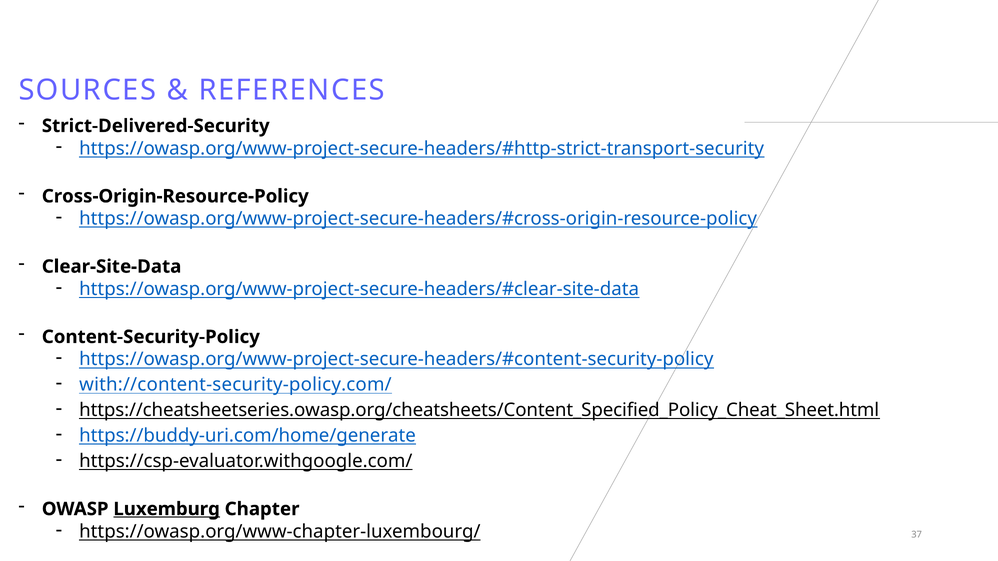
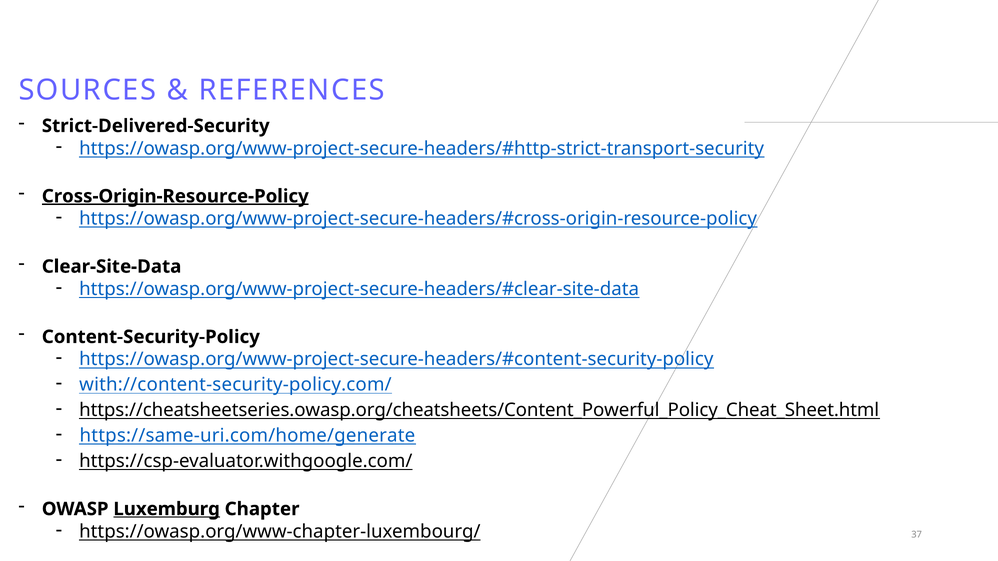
Cross-Origin-Resource-Policy underline: none -> present (175, 196)
https://cheatsheetseries.owasp.org/cheatsheets/Content_Specified_Policy_Cheat_Sheet.html: https://cheatsheetseries.owasp.org/cheatsheets/Content_Specified_Policy_Cheat_Sheet.html -> https://cheatsheetseries.owasp.org/cheatsheets/Content_Powerful_Policy_Cheat_Sheet.html (479, 410)
https://buddy-uri.com/home/generate: https://buddy-uri.com/home/generate -> https://same-uri.com/home/generate (247, 436)
